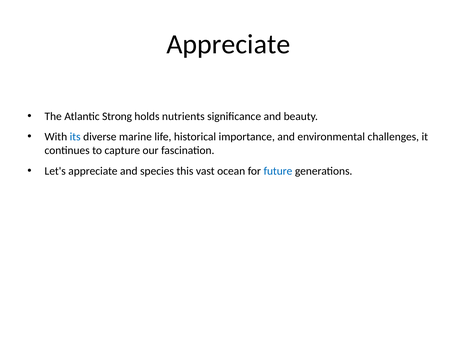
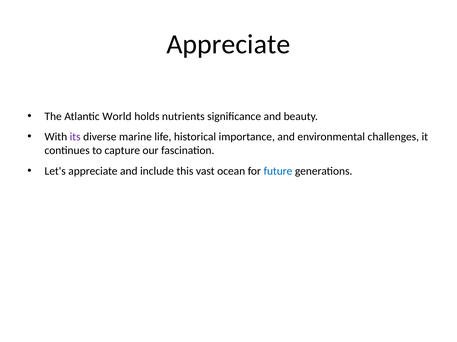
Strong: Strong -> World (117, 117)
its colour: blue -> purple (75, 137)
species: species -> include (157, 171)
